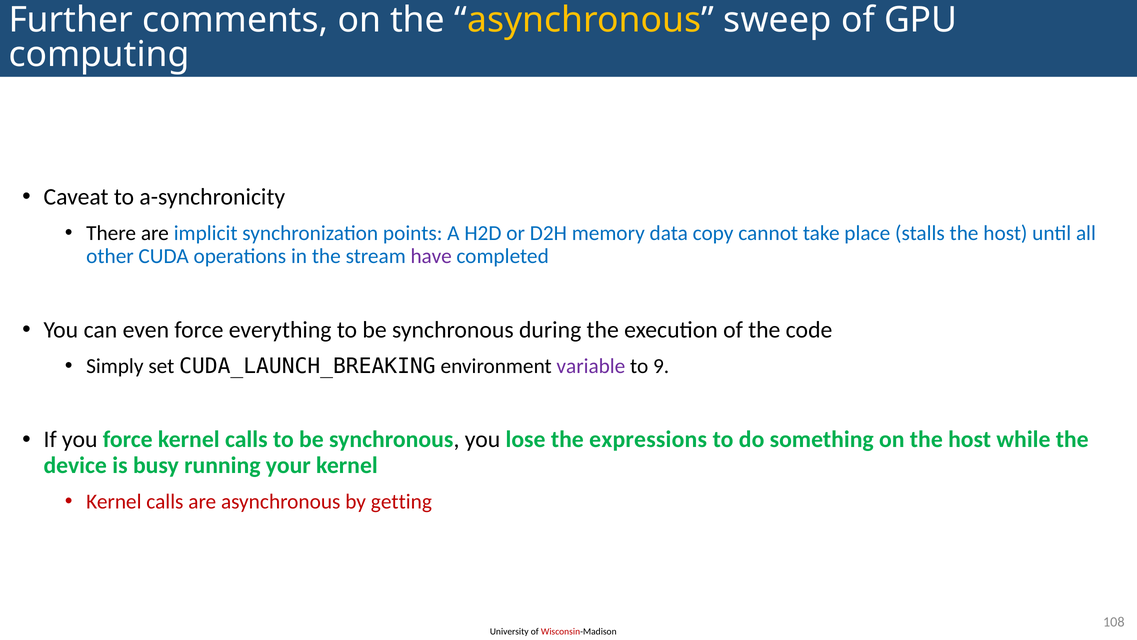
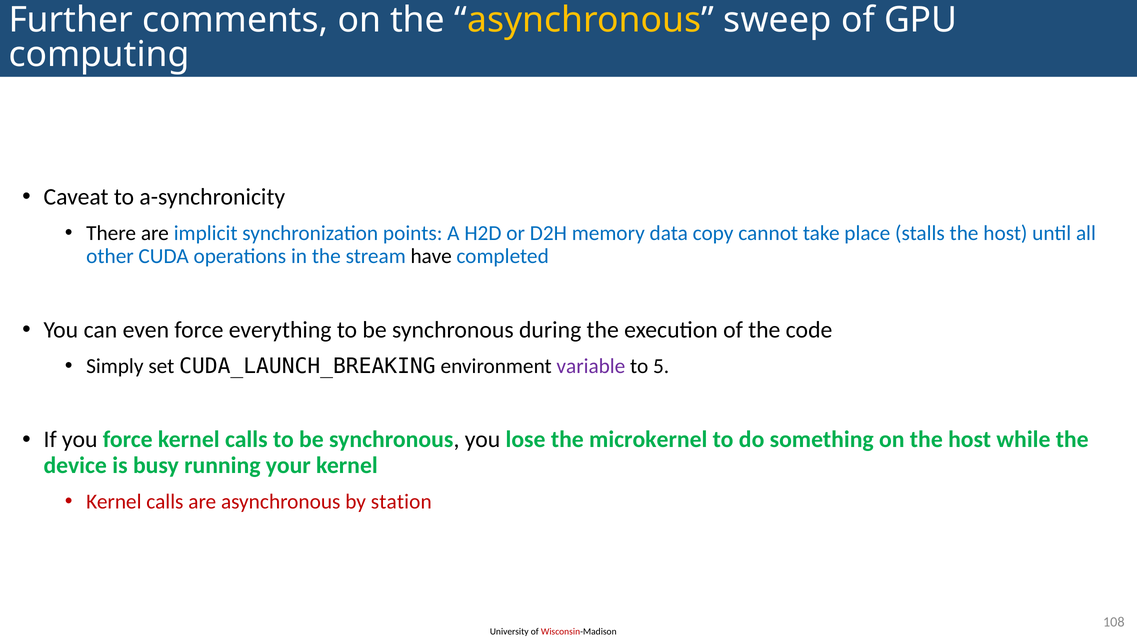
have colour: purple -> black (431, 256)
9: 9 -> 5 (661, 366)
expressions: expressions -> microkernel (648, 439)
getting: getting -> station (401, 501)
